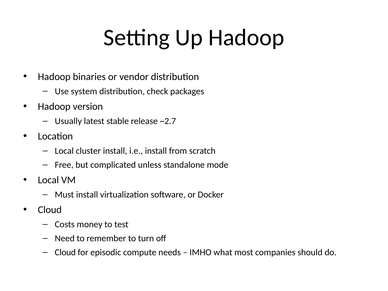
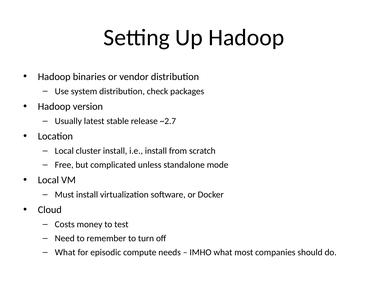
Cloud: Cloud -> What (65, 252)
